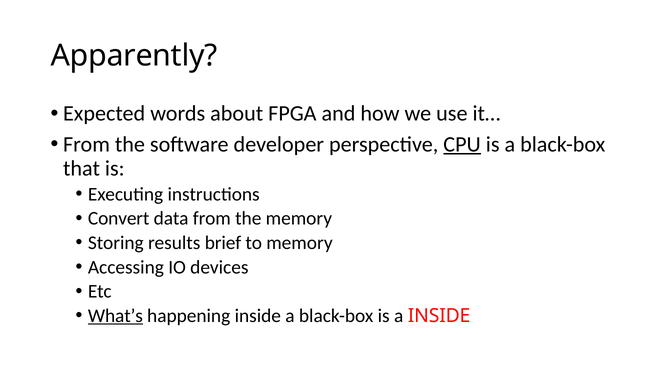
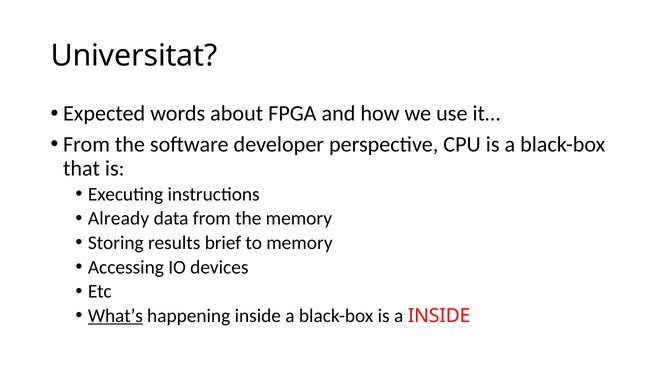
Apparently: Apparently -> Universitat (134, 56)
CPU underline: present -> none (462, 145)
Convert: Convert -> Already (119, 219)
